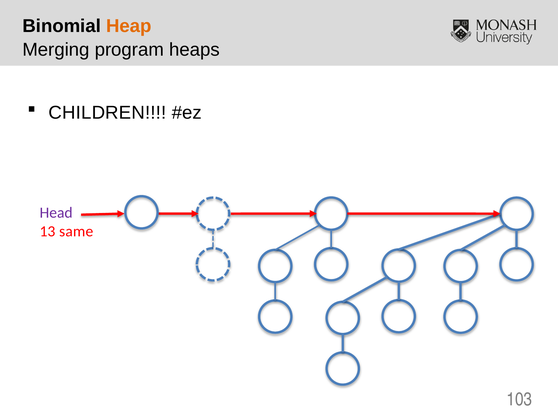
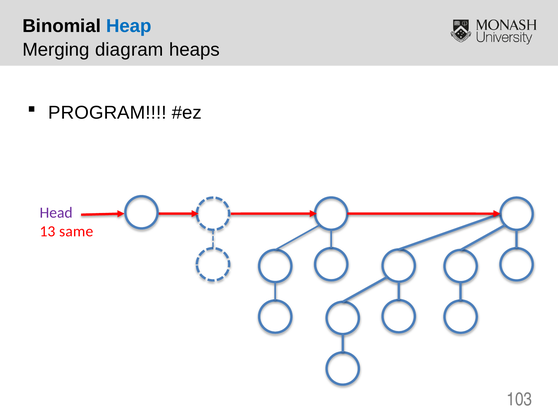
Heap colour: orange -> blue (129, 26)
program: program -> diagram (129, 50)
CHILDREN: CHILDREN -> PROGRAM (107, 113)
